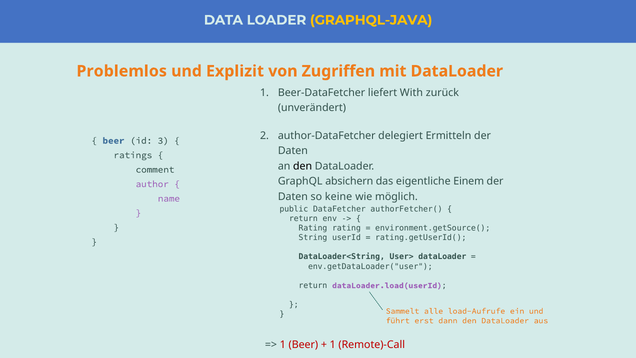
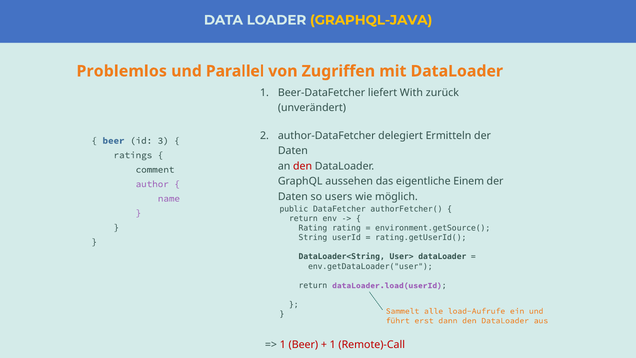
Explizit: Explizit -> Parallel (235, 71)
den colour: black -> red (303, 166)
absichern: absichern -> aussehen (349, 181)
keine: keine -> users (339, 197)
